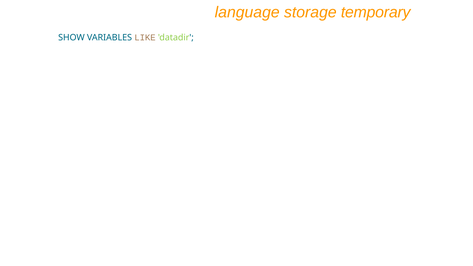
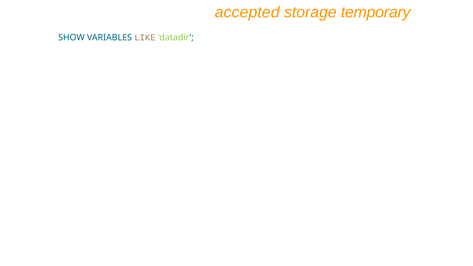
language: language -> accepted (247, 12)
